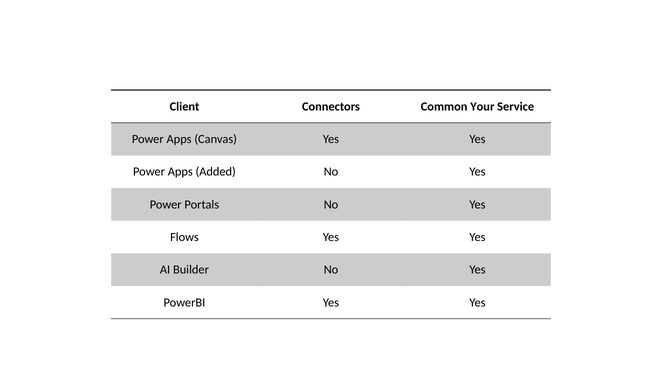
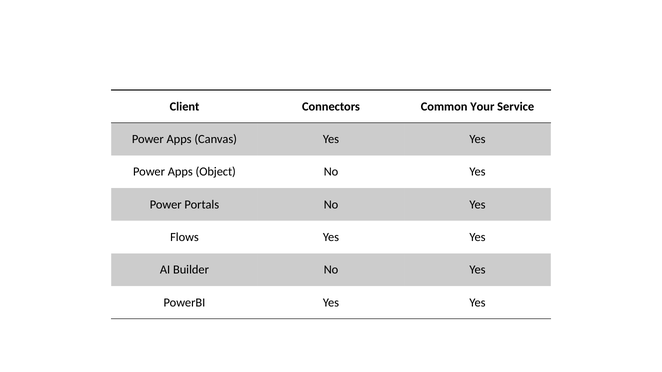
Added: Added -> Object (216, 172)
